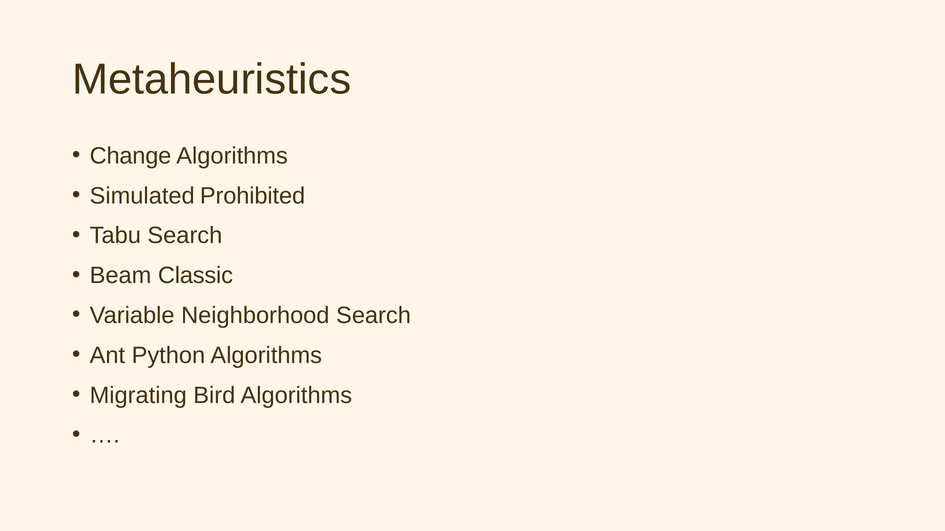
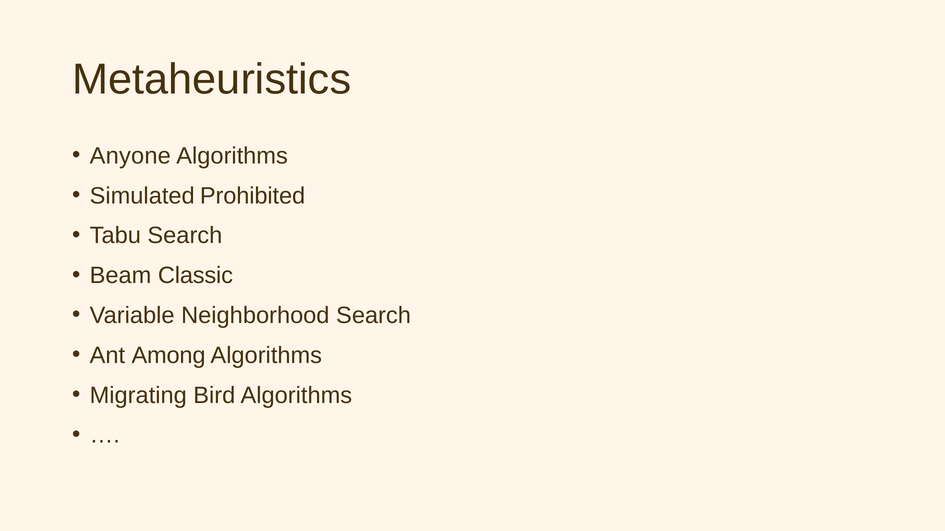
Change: Change -> Anyone (130, 156)
Python: Python -> Among (169, 356)
